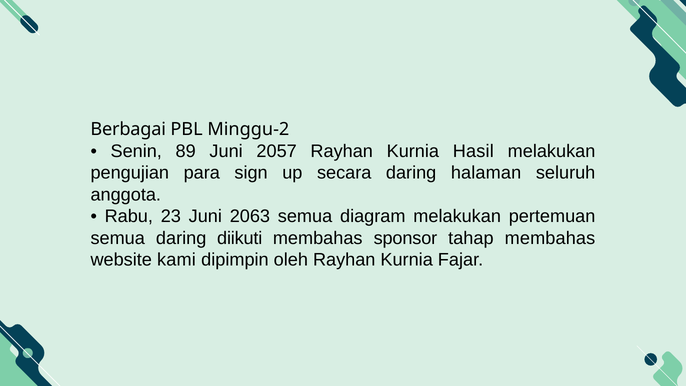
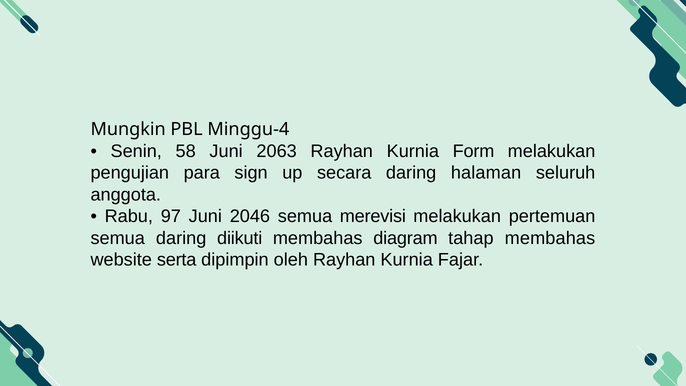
Berbagai: Berbagai -> Mungkin (128, 129)
Minggu-2: Minggu-2 -> Minggu-4 (248, 129)
89: 89 -> 58 (186, 151)
2057: 2057 -> 2063 (277, 151)
Hasil: Hasil -> Form (474, 151)
23: 23 -> 97 (171, 216)
2063: 2063 -> 2046 (250, 216)
diagram: diagram -> merevisi (373, 216)
sponsor: sponsor -> diagram (405, 238)
kami: kami -> serta (177, 260)
